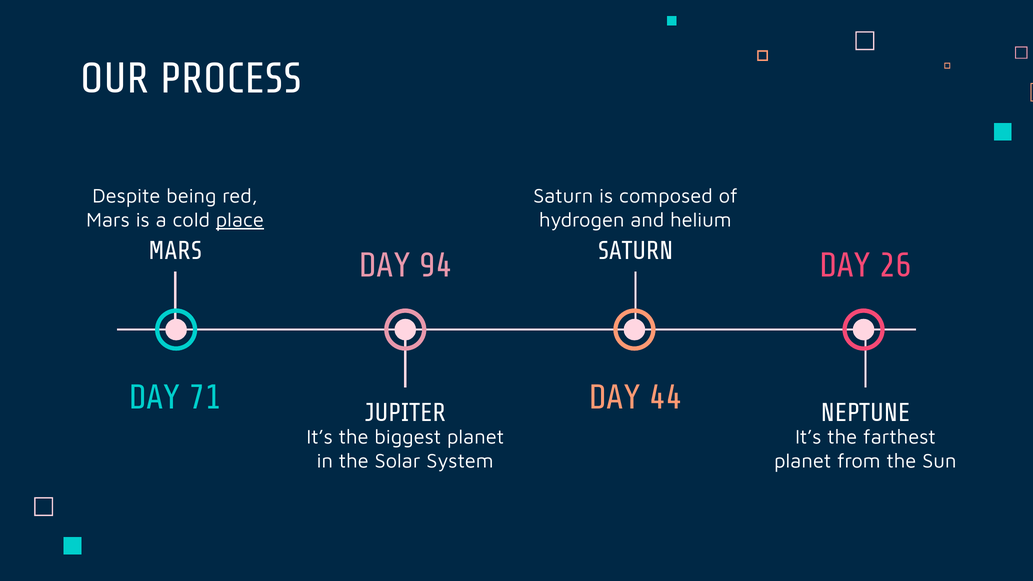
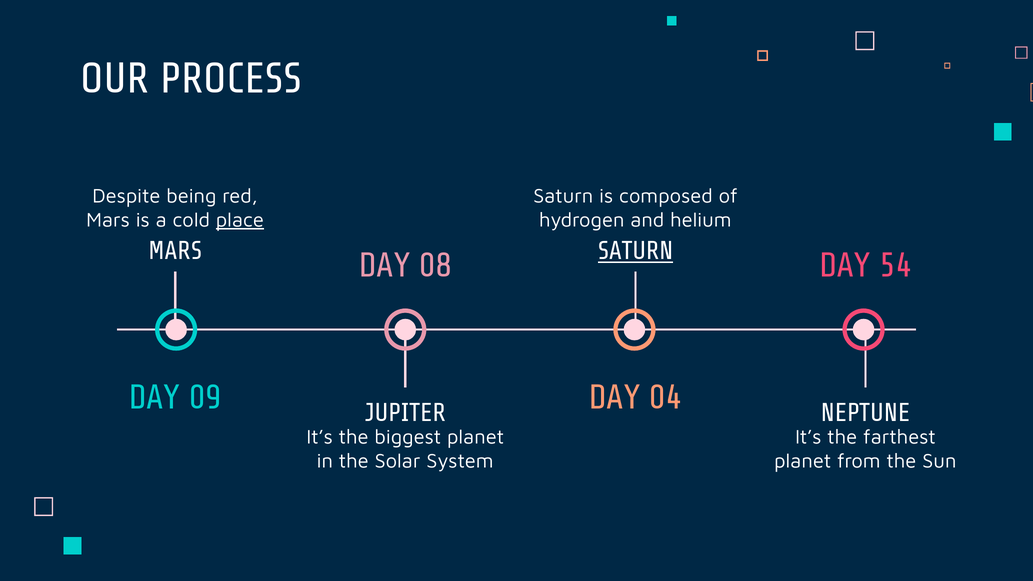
SATURN underline: none -> present (636, 251)
94: 94 -> 08 (436, 265)
26: 26 -> 54 (896, 265)
71: 71 -> 09 (205, 397)
44: 44 -> 04 (666, 397)
